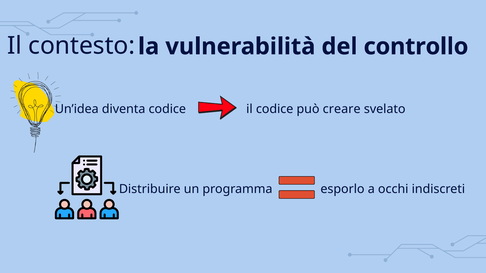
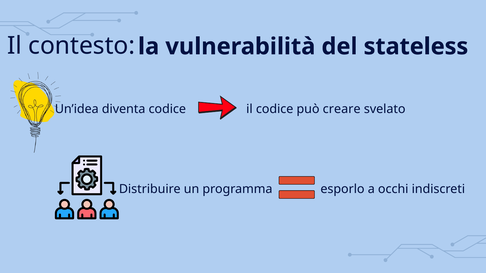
controllo: controllo -> stateless (416, 47)
